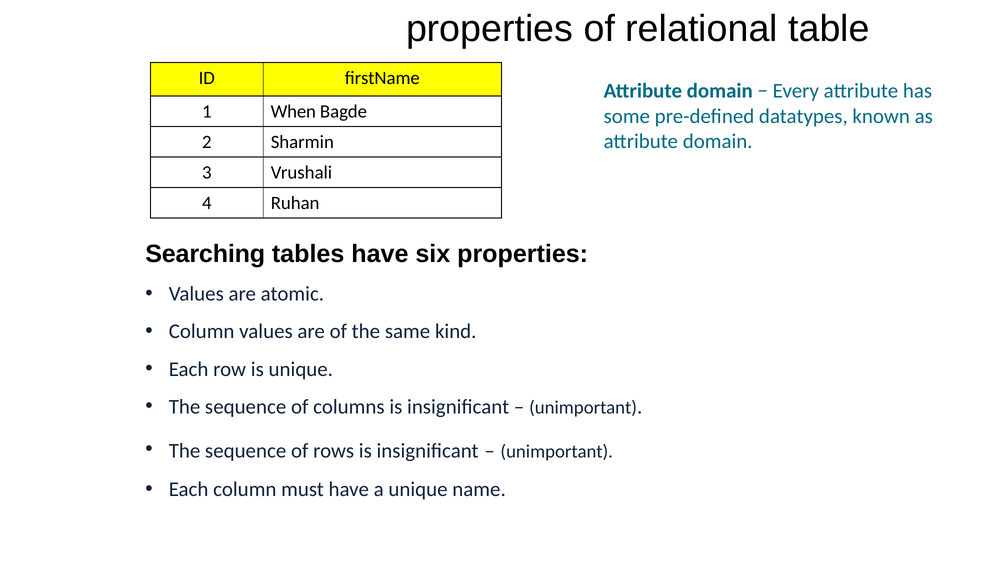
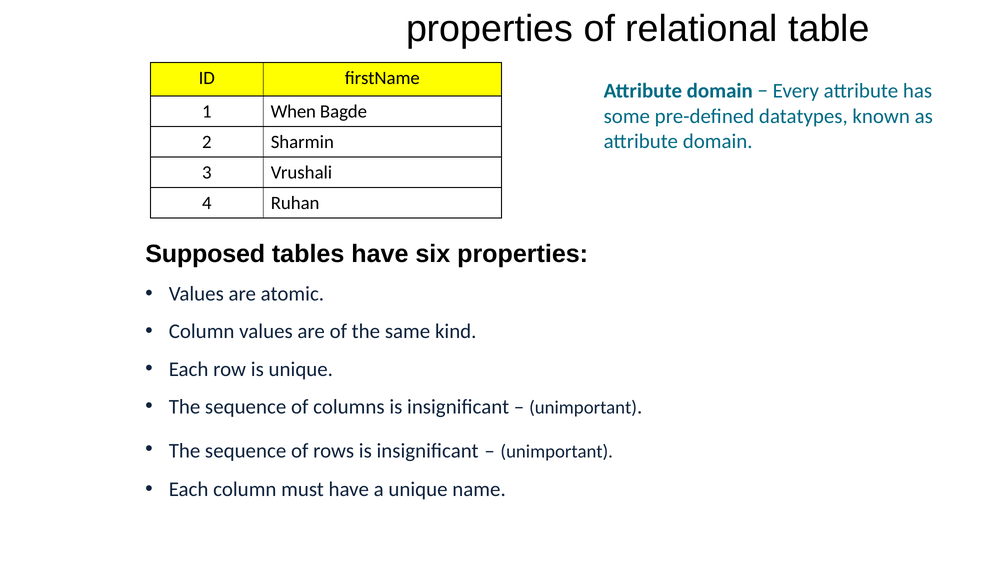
Searching: Searching -> Supposed (205, 254)
